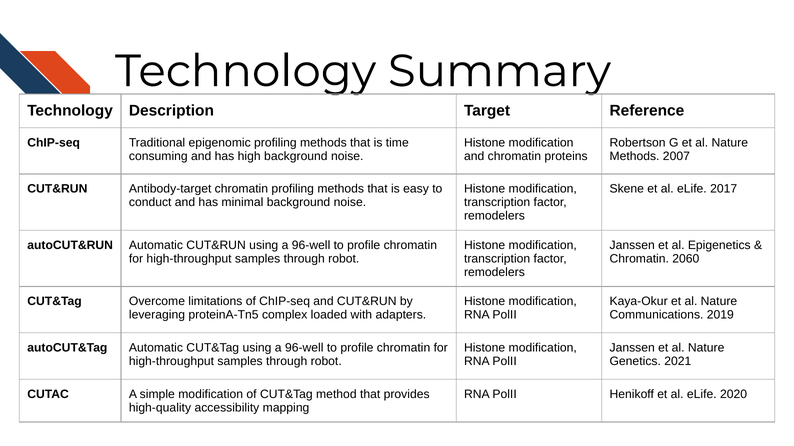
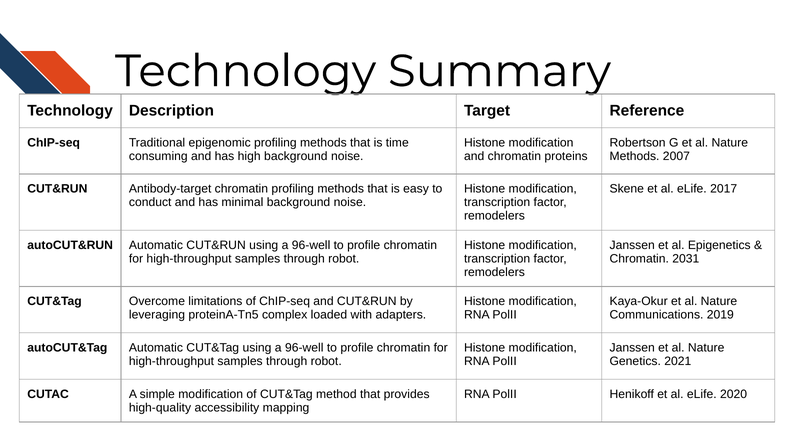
2060: 2060 -> 2031 (686, 259)
